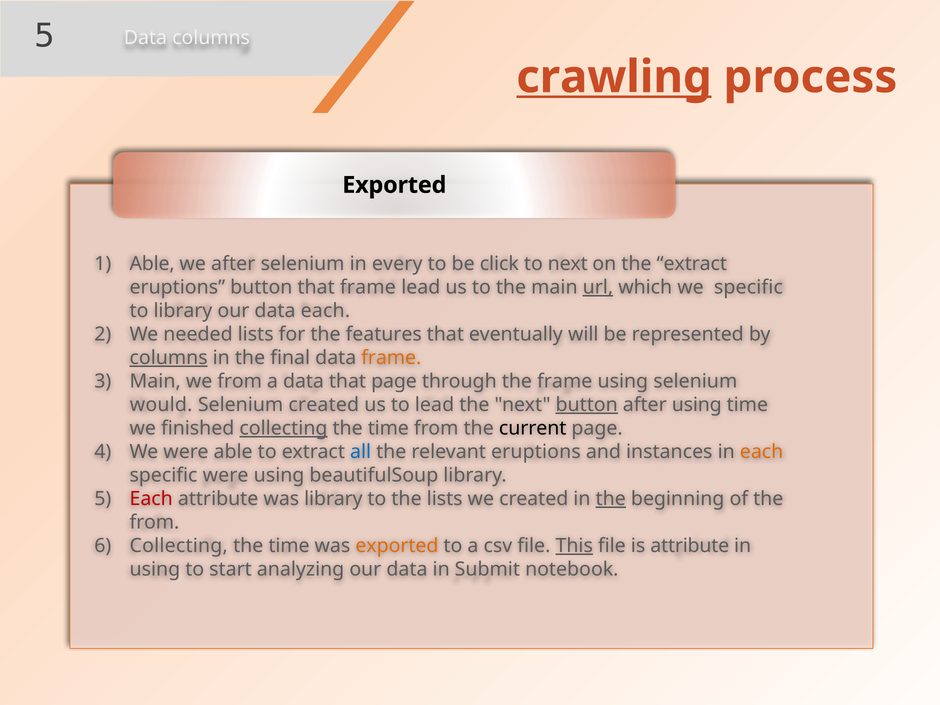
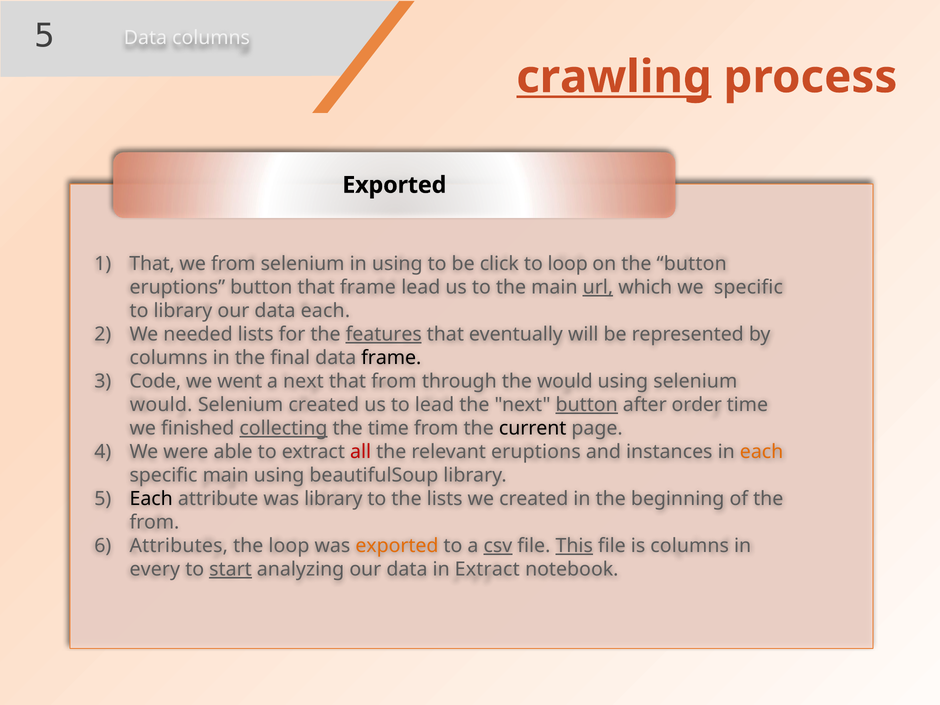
Able: Able -> That (152, 264)
we after: after -> from (233, 264)
in every: every -> using (397, 264)
to next: next -> loop (568, 264)
the extract: extract -> button (692, 264)
features underline: none -> present (384, 334)
columns underline: present -> none (169, 358)
frame colour: orange -> black (391, 358)
Main: Main -> Code (155, 381)
we from: from -> went (240, 381)
a data: data -> next (303, 381)
that page: page -> from (394, 381)
the frame: frame -> would (565, 381)
after using: using -> order (697, 405)
all colour: blue -> red (361, 452)
specific were: were -> main (226, 475)
Each colour: red -> black (151, 499)
the underline: present -> none (611, 499)
Collecting: Collecting -> Attributes (179, 546)
time: time -> loop (289, 546)
csv underline: none -> present (498, 546)
is attribute: attribute -> columns (690, 546)
using: using -> every (155, 569)
start underline: none -> present (231, 569)
in Submit: Submit -> Extract (487, 569)
